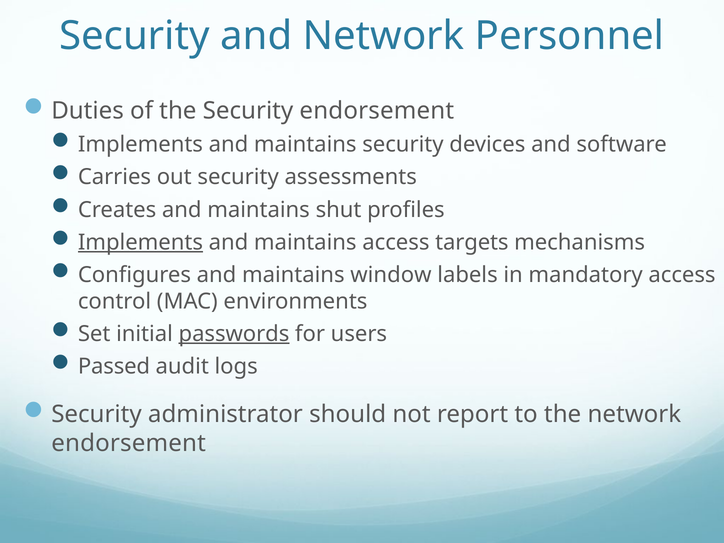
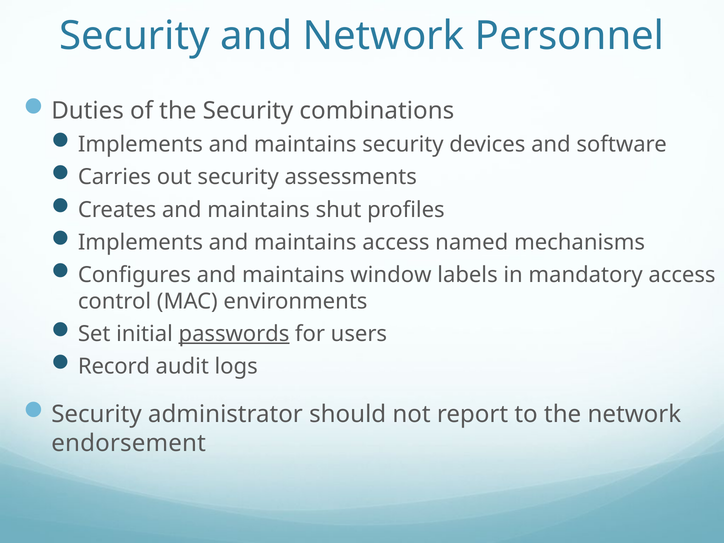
Security endorsement: endorsement -> combinations (377, 111)
Implements underline: present -> none (140, 242)
targets: targets -> named (472, 242)
Passed: Passed -> Record (114, 366)
